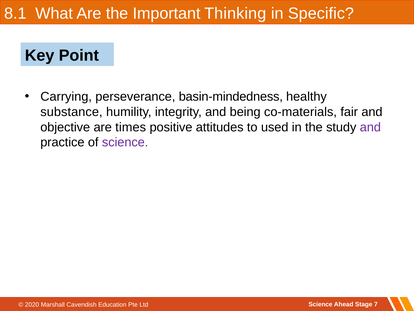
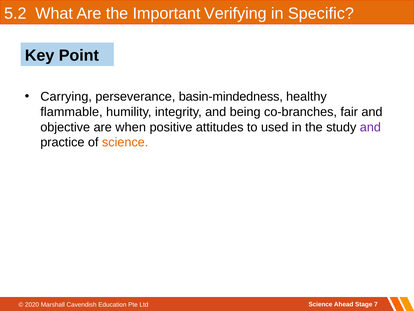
8.1: 8.1 -> 5.2 (15, 14)
Thinking: Thinking -> Verifying (235, 14)
substance: substance -> flammable (72, 112)
co-materials: co-materials -> co-branches (301, 112)
times: times -> when (131, 127)
science colour: purple -> orange (125, 142)
